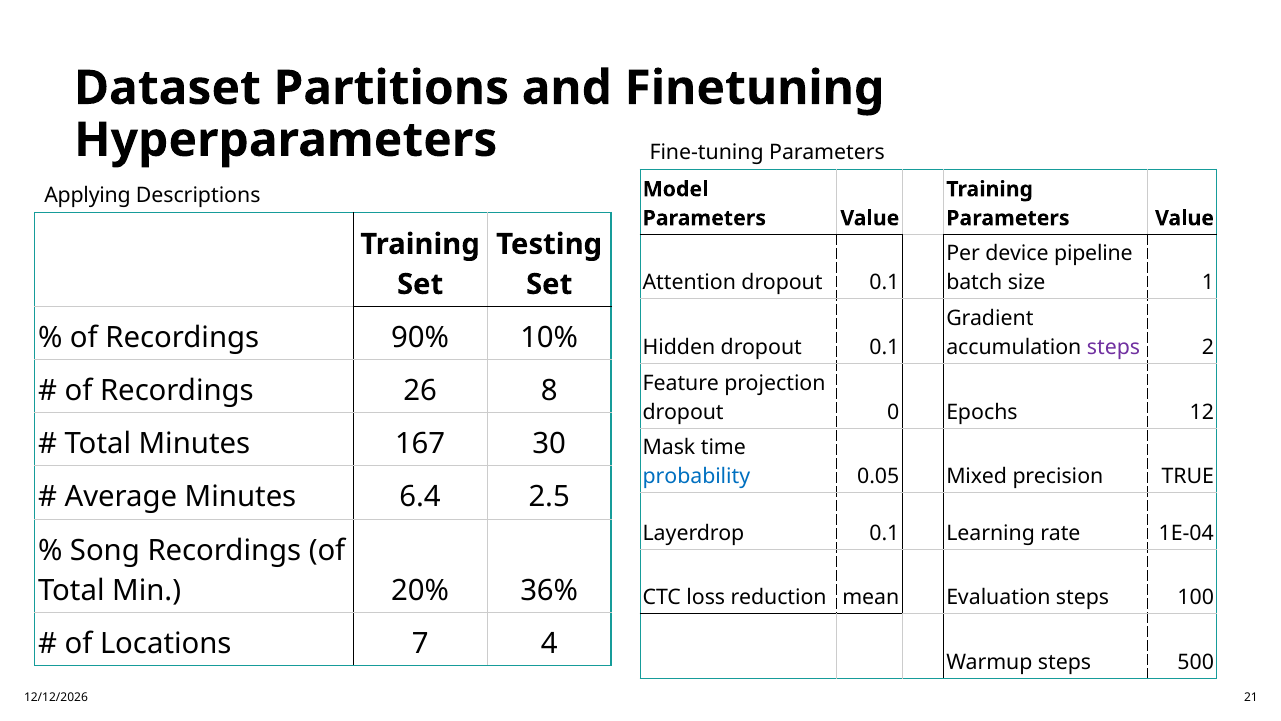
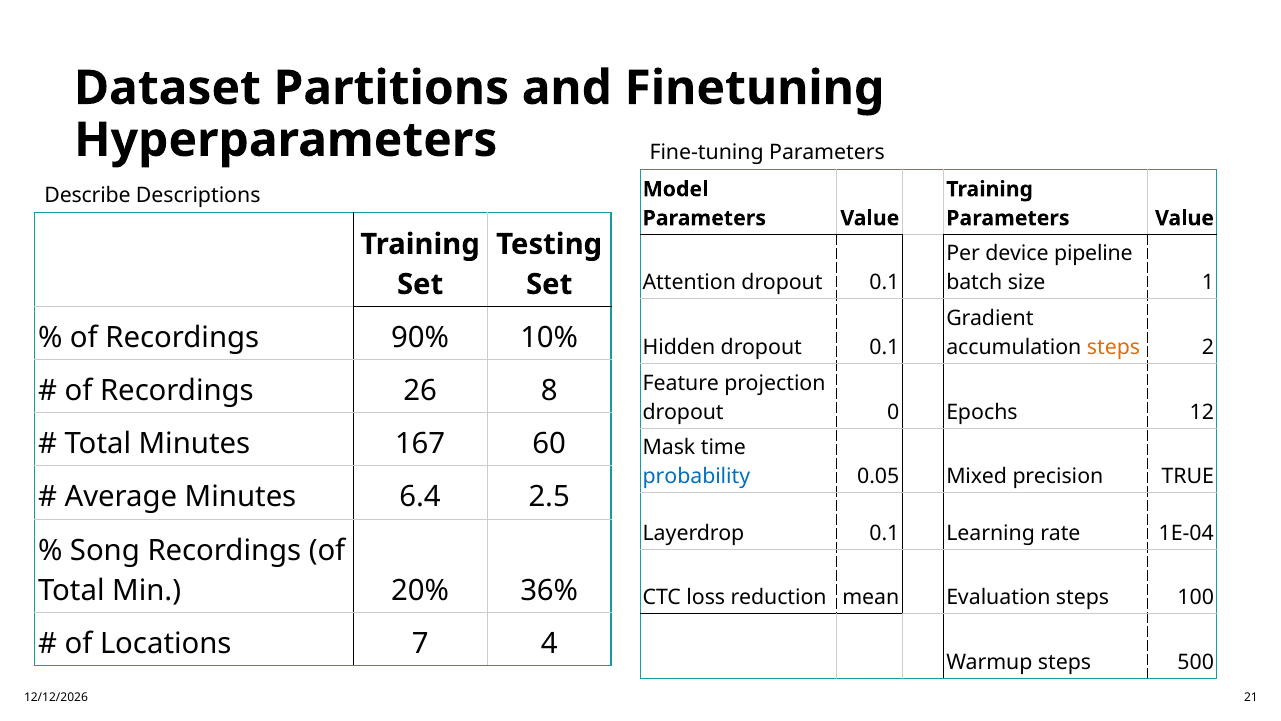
Applying: Applying -> Describe (88, 196)
steps colour: purple -> orange (1114, 347)
30: 30 -> 60 (549, 444)
